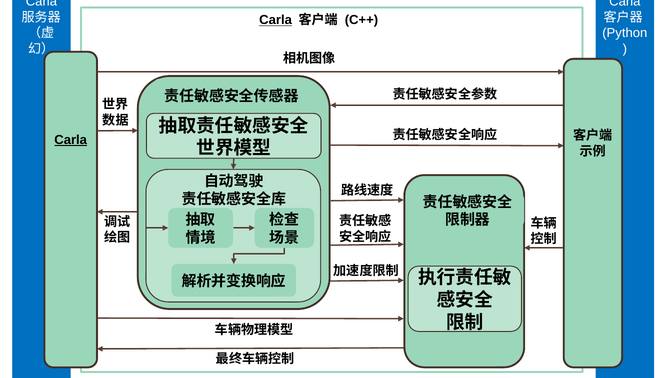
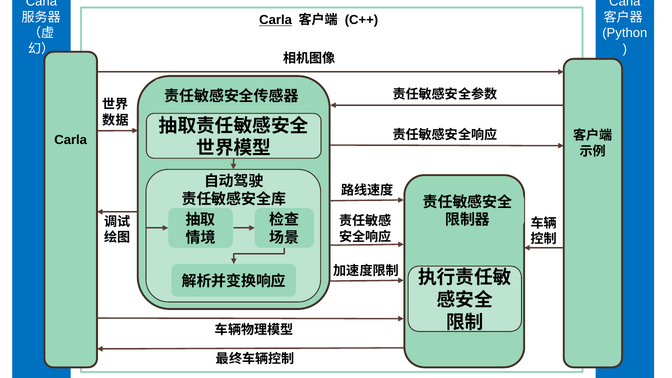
Carla underline: present -> none (71, 140)
